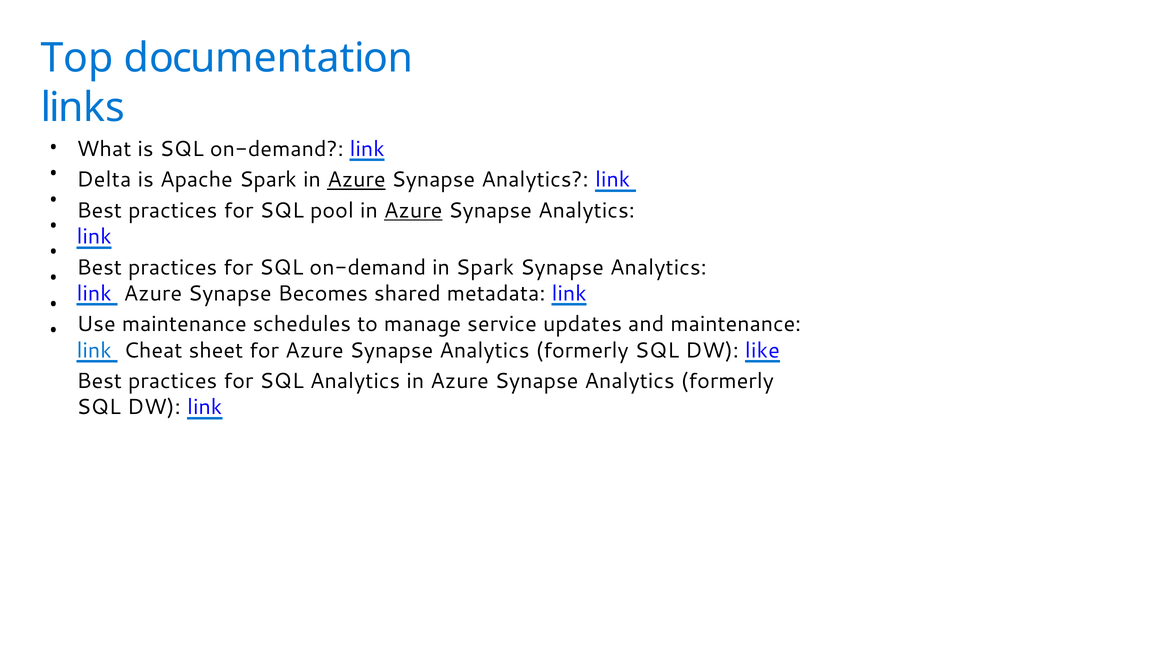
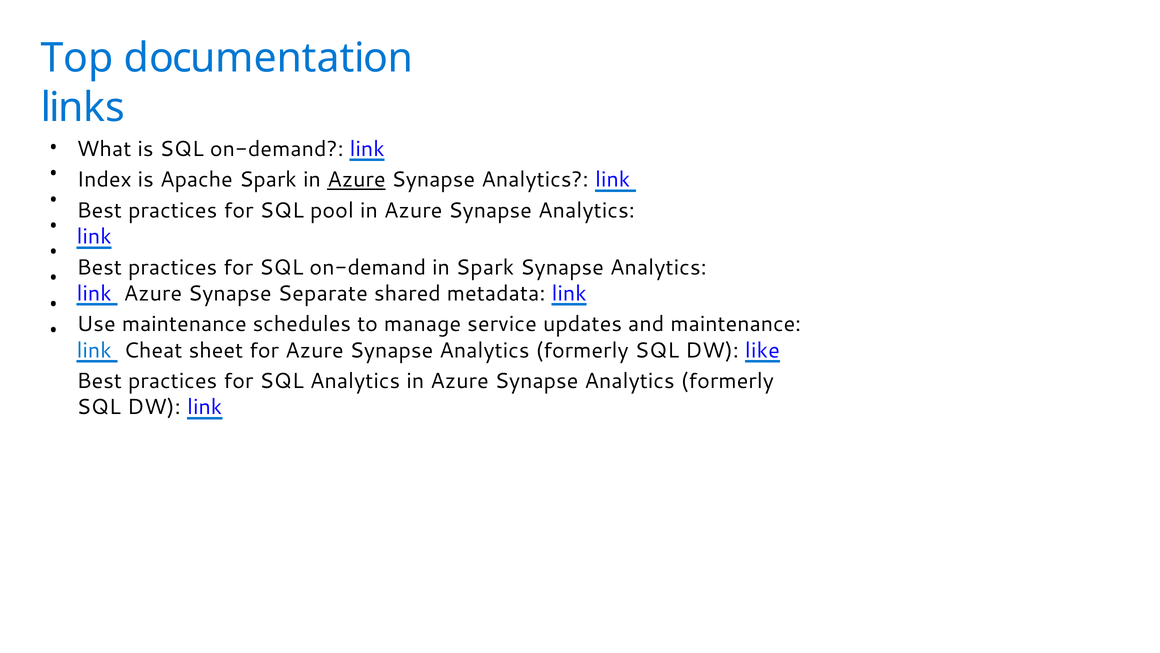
Delta: Delta -> Index (104, 180)
Azure underline: present -> none (413, 210)
Becomes: Becomes -> Separate (323, 293)
